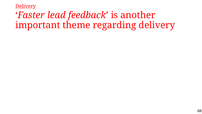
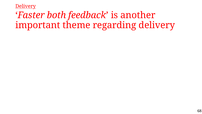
lead: lead -> both (57, 15)
